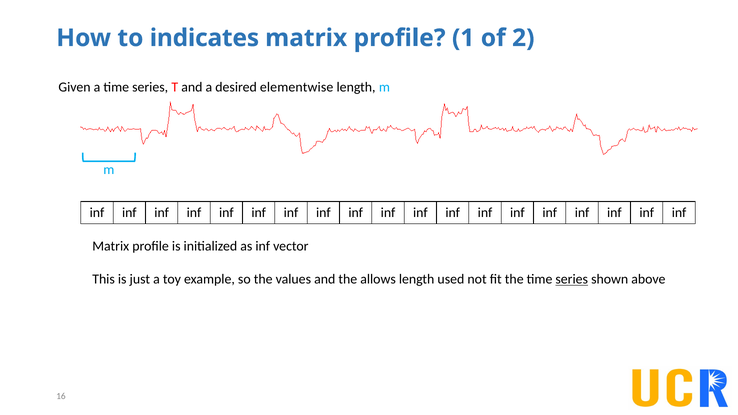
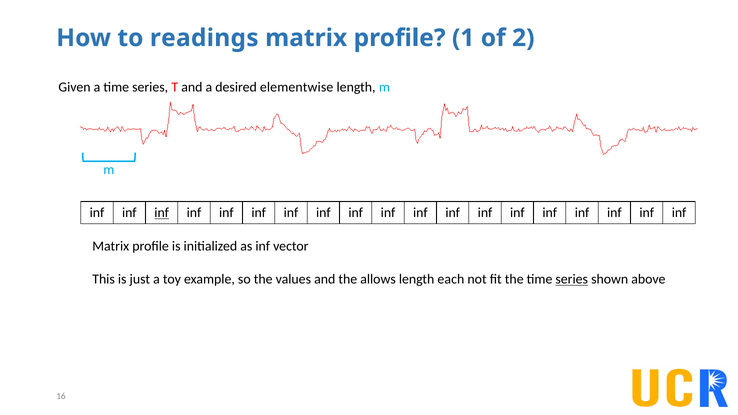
indicates: indicates -> readings (204, 38)
inf underline: none -> present (162, 213)
used: used -> each (451, 279)
